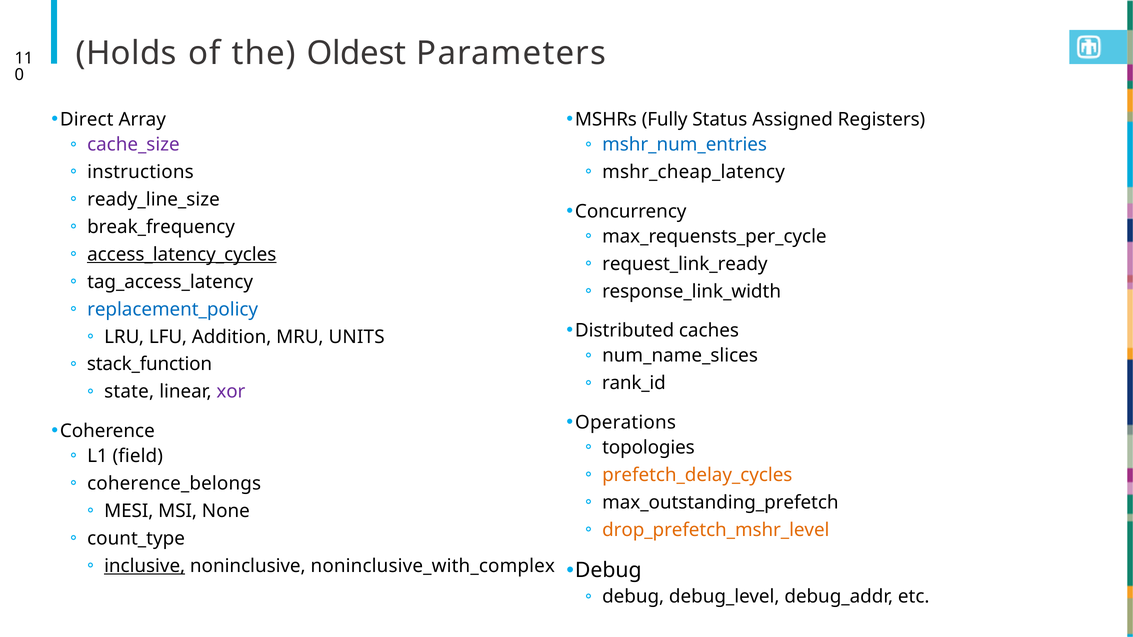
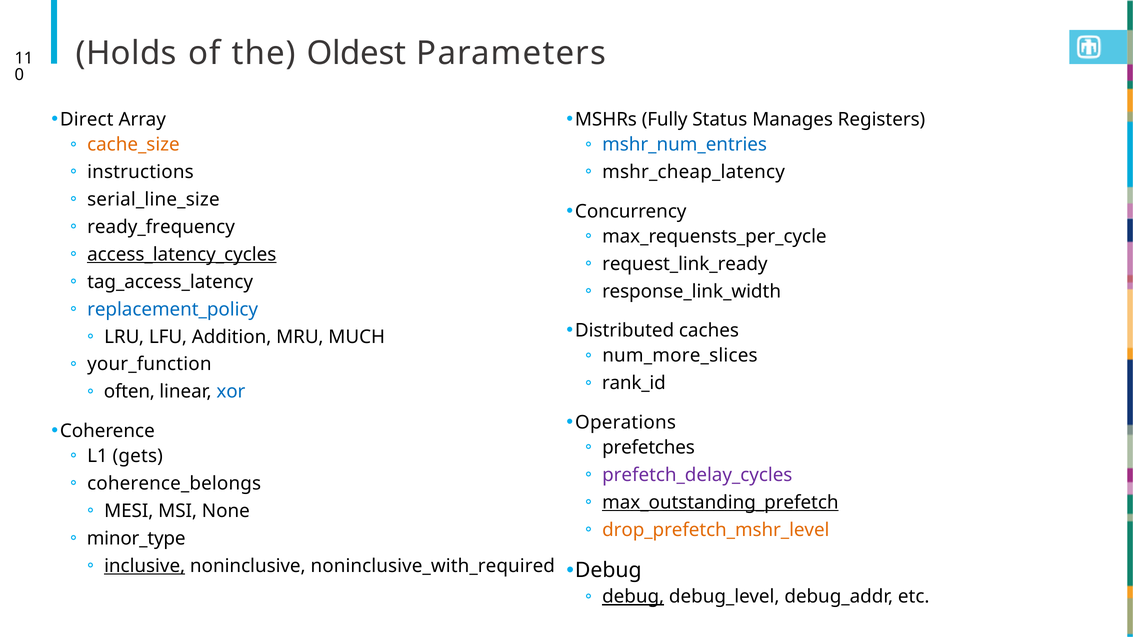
Assigned: Assigned -> Manages (793, 120)
cache_size colour: purple -> orange (133, 145)
ready_line_size: ready_line_size -> serial_line_size (153, 200)
break_frequency: break_frequency -> ready_frequency (161, 227)
UNITS: UNITS -> MUCH (357, 337)
num_name_slices: num_name_slices -> num_more_slices (680, 356)
stack_function: stack_function -> your_function (149, 364)
state: state -> often (129, 392)
xor colour: purple -> blue (231, 392)
topologies: topologies -> prefetches (648, 448)
field: field -> gets (138, 456)
prefetch_delay_cycles colour: orange -> purple (697, 475)
max_outstanding_prefetch underline: none -> present (720, 503)
count_type: count_type -> minor_type (136, 539)
noninclusive_with_complex: noninclusive_with_complex -> noninclusive_with_required (433, 566)
debug underline: none -> present (633, 597)
